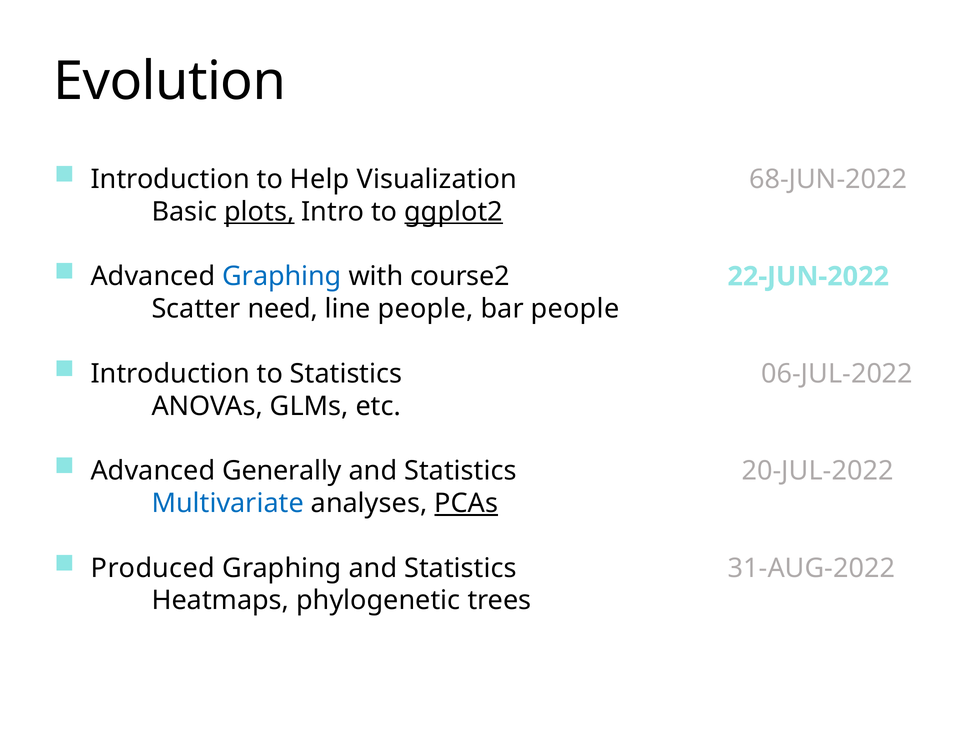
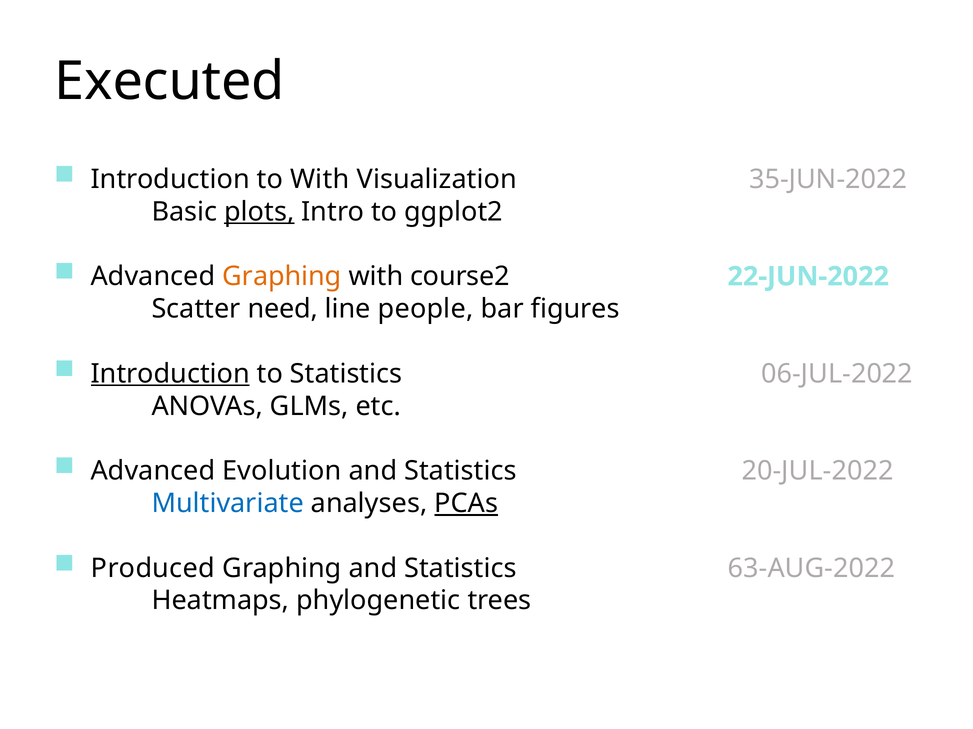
Evolution: Evolution -> Executed (169, 82)
to Help: Help -> With (320, 179)
68-JUN-2022: 68-JUN-2022 -> 35-JUN-2022 (828, 179)
ggplot2 underline: present -> none (454, 212)
Graphing colour: blue -> orange (282, 277)
bar people: people -> figures (575, 309)
Introduction underline: none -> present (170, 374)
Generally: Generally -> Evolution (282, 471)
31-AUG-2022: 31-AUG-2022 -> 63-AUG-2022 (811, 569)
